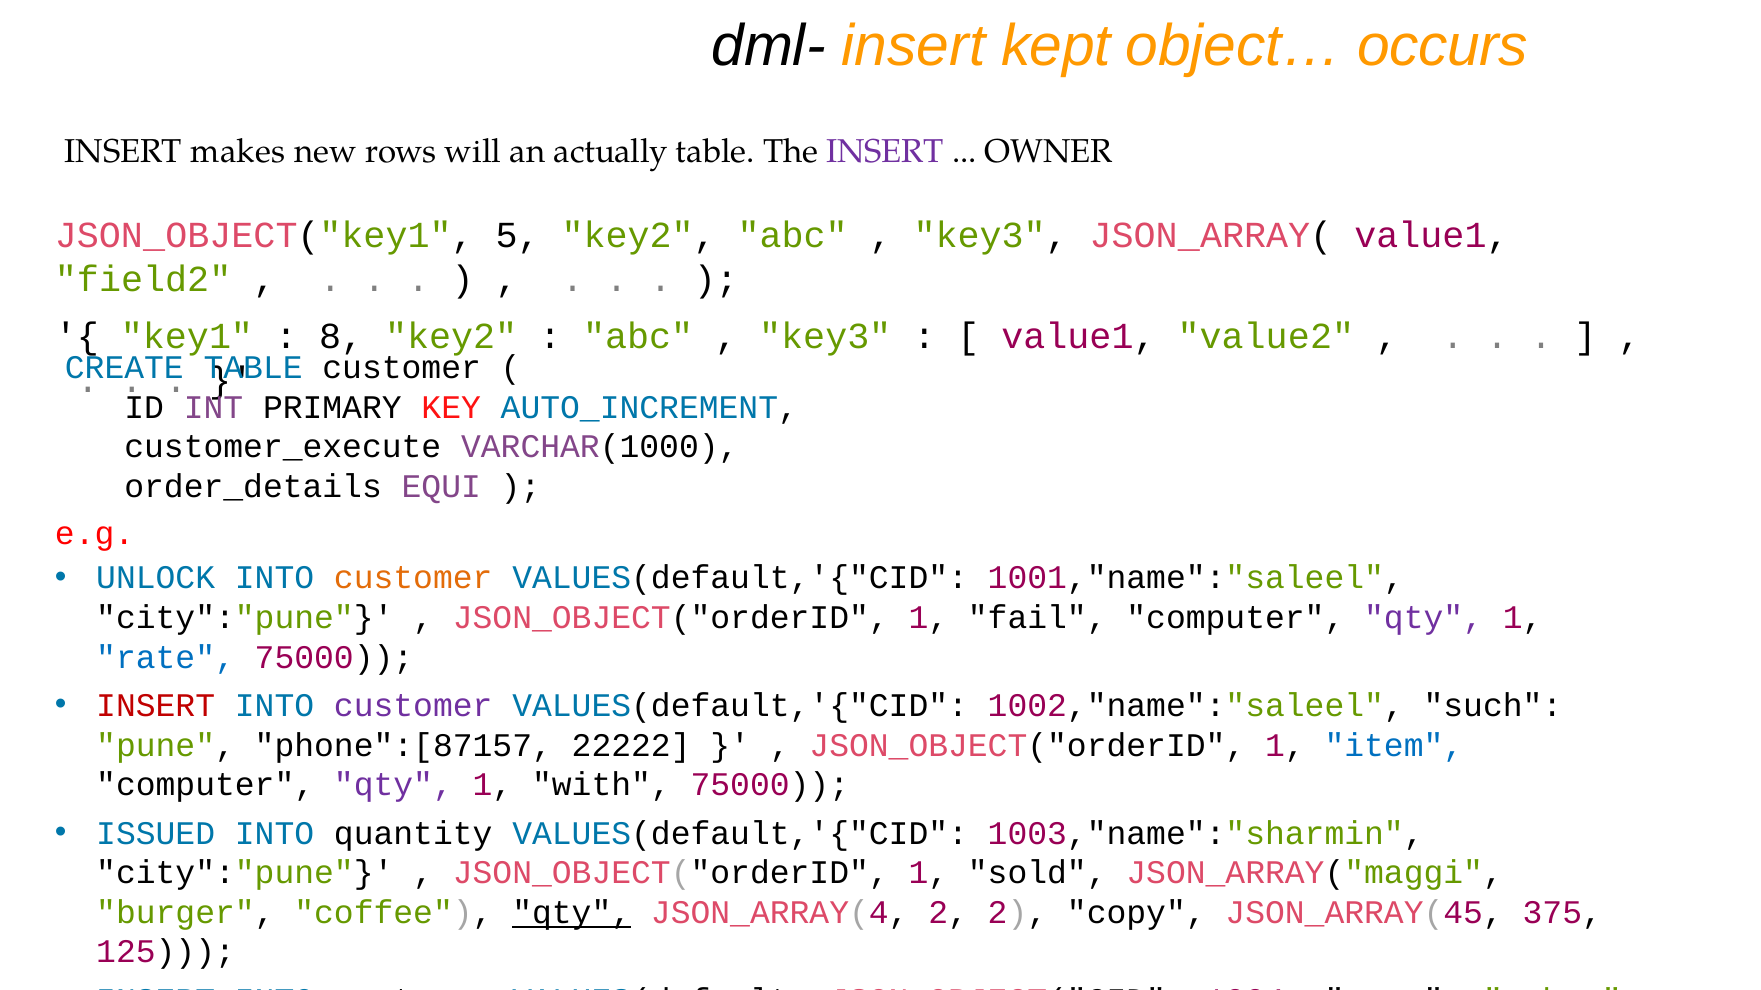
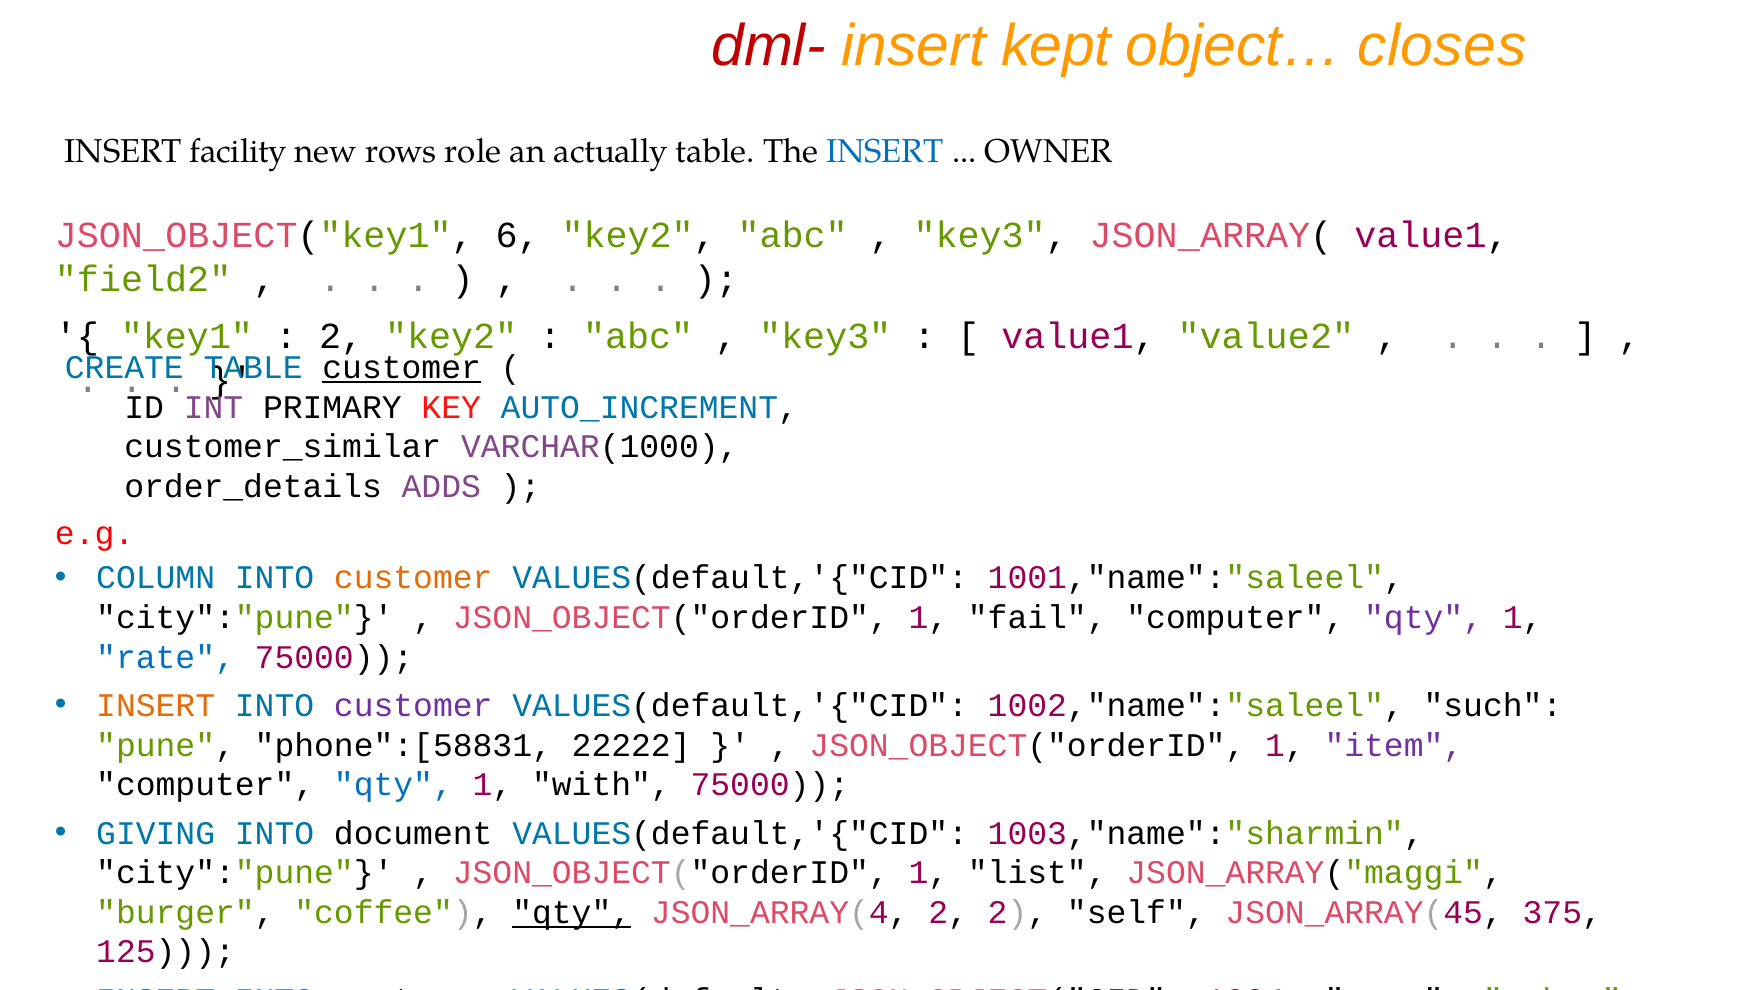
dml- colour: black -> red (768, 46)
occurs: occurs -> closes (1442, 46)
makes: makes -> facility (238, 152)
will: will -> role (473, 152)
INSERT colour: purple -> blue (885, 152)
5: 5 -> 6 (518, 235)
8: 8 -> 2 (341, 336)
customer underline: none -> present (402, 368)
customer_execute: customer_execute -> customer_similar (283, 447)
EQUI: EQUI -> ADDS (441, 487)
UNLOCK: UNLOCK -> COLUMN (156, 578)
INSERT colour: red -> orange (156, 706)
phone":[87157: phone":[87157 -> phone":[58831 (403, 746)
item colour: blue -> purple (1394, 746)
qty colour: purple -> blue (393, 785)
ISSUED: ISSUED -> GIVING (156, 834)
quantity: quantity -> document (413, 834)
sold: sold -> list (1037, 873)
copy: copy -> self (1136, 913)
